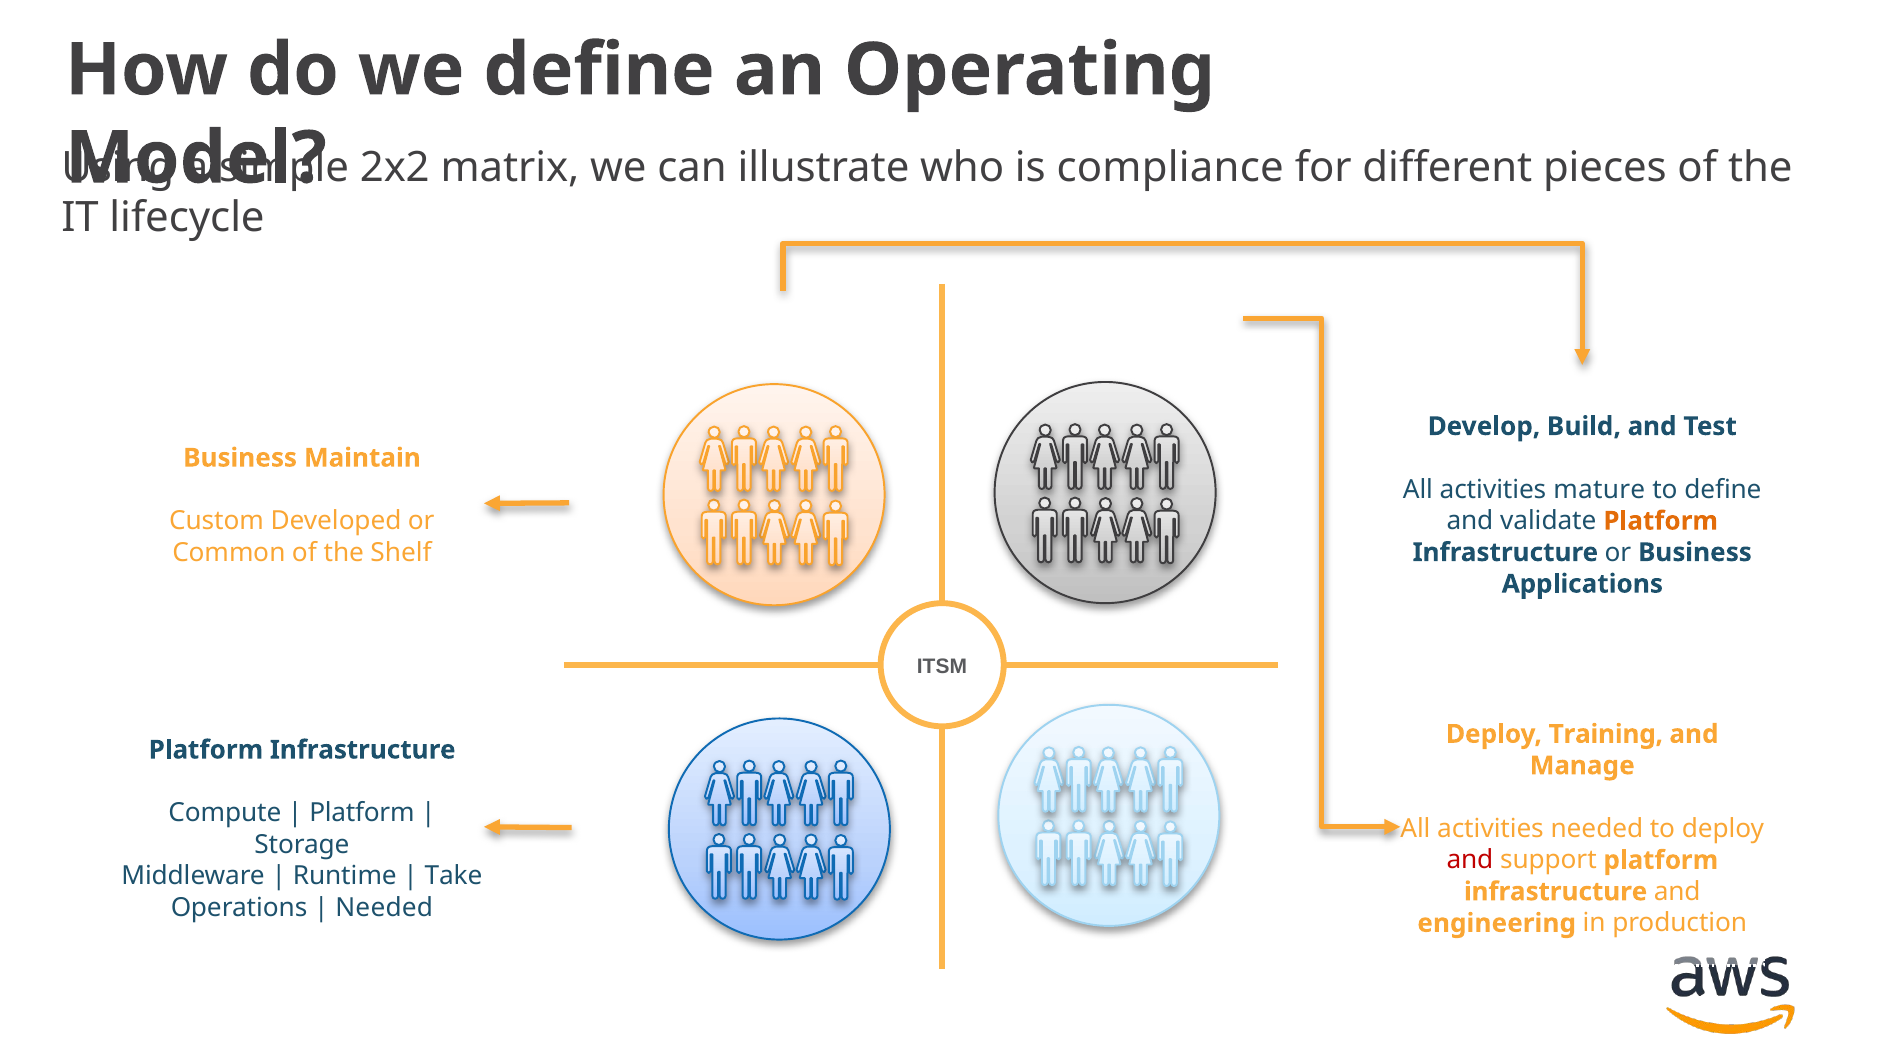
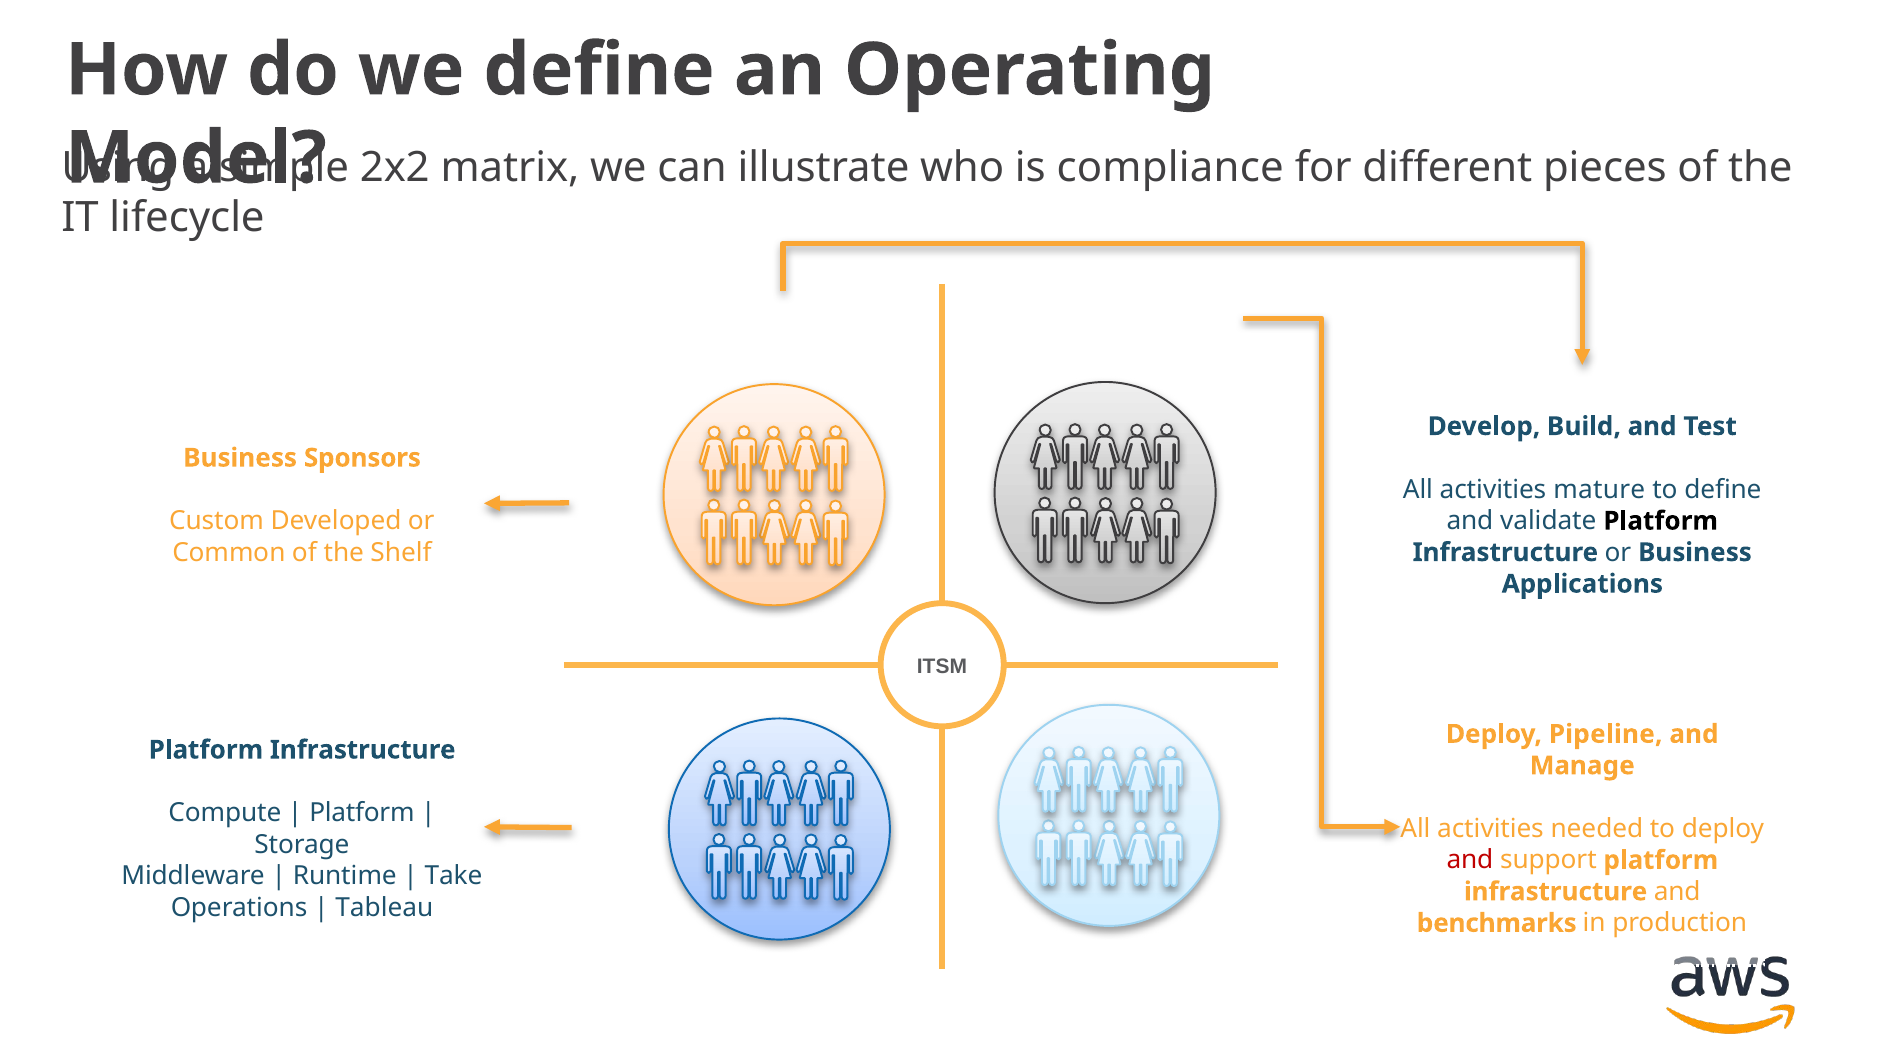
Maintain: Maintain -> Sponsors (362, 458)
Platform colour: orange -> black (1661, 521)
Training: Training -> Pipeline (1606, 734)
Needed: Needed -> Tableau (384, 907)
engineering: engineering -> benchmarks (1497, 923)
